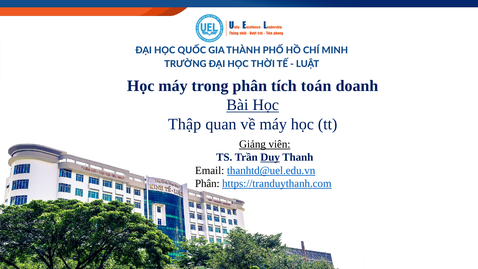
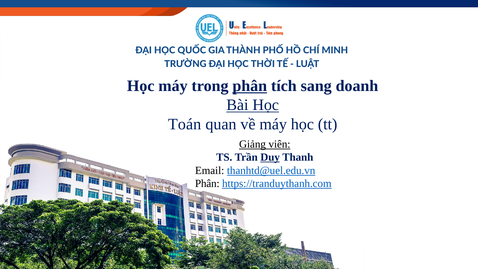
phân underline: none -> present (250, 86)
toán: toán -> sang (316, 86)
Thập: Thập -> Toán (185, 124)
